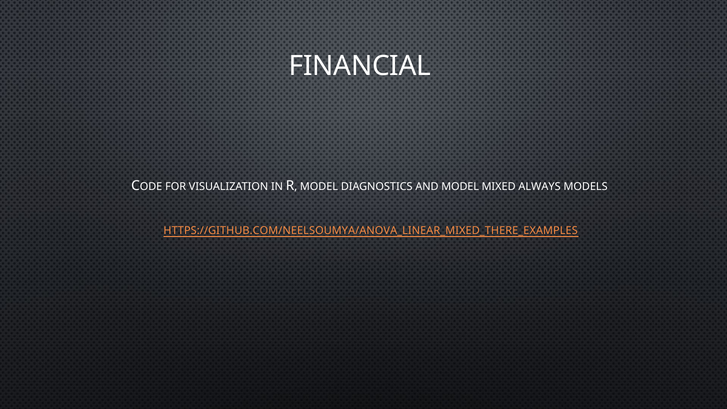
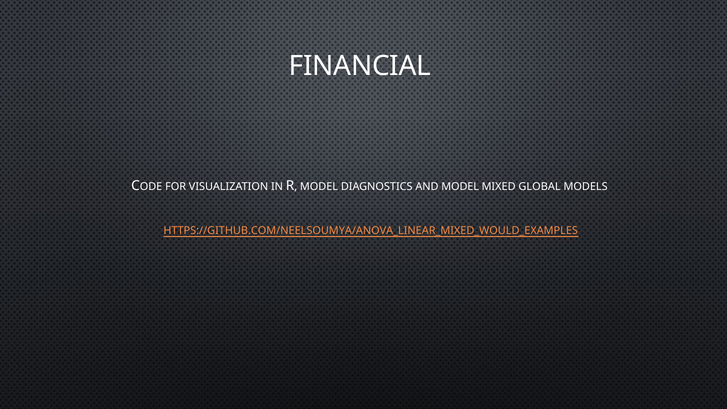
ALWAYS: ALWAYS -> GLOBAL (540, 187)
HTTPS://GITHUB.COM/NEELSOUMYA/ANOVA_LINEAR_MIXED_THERE_EXAMPLES: HTTPS://GITHUB.COM/NEELSOUMYA/ANOVA_LINEAR_MIXED_THERE_EXAMPLES -> HTTPS://GITHUB.COM/NEELSOUMYA/ANOVA_LINEAR_MIXED_WOULD_EXAMPLES (371, 231)
